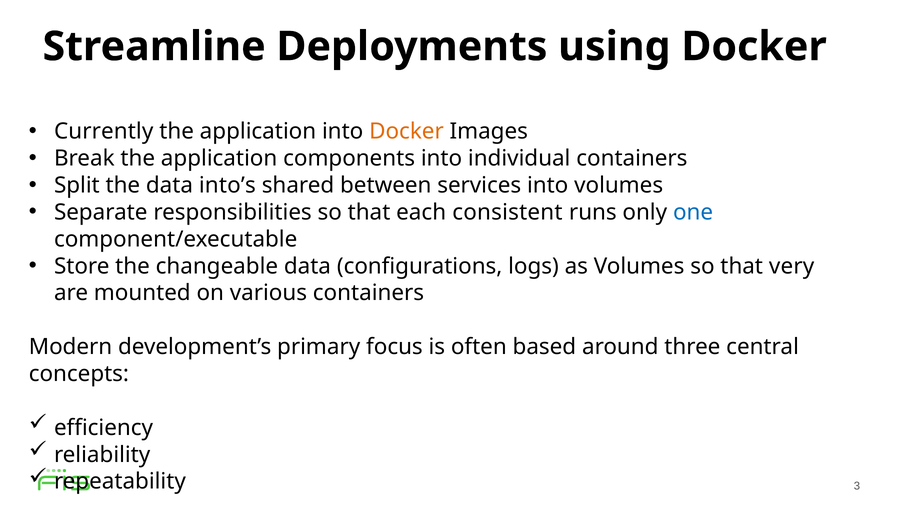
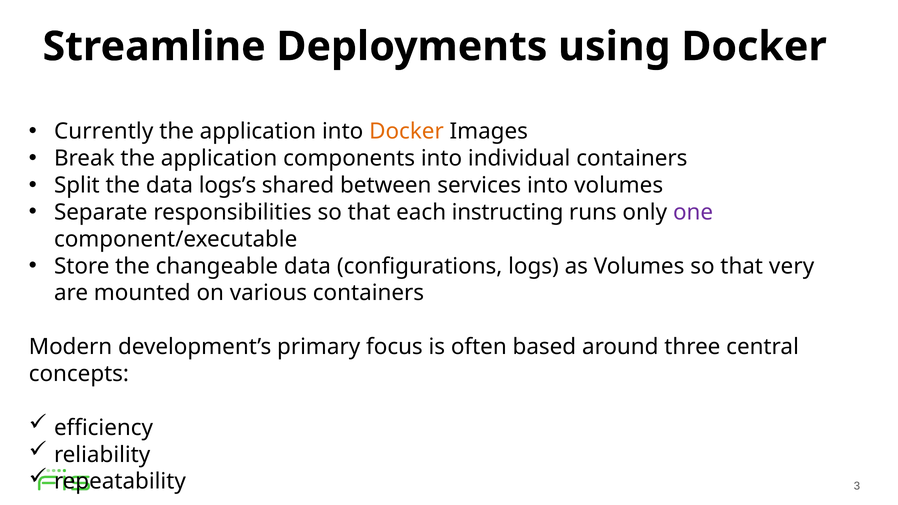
into’s: into’s -> logs’s (228, 185)
consistent: consistent -> instructing (508, 212)
one colour: blue -> purple (693, 212)
